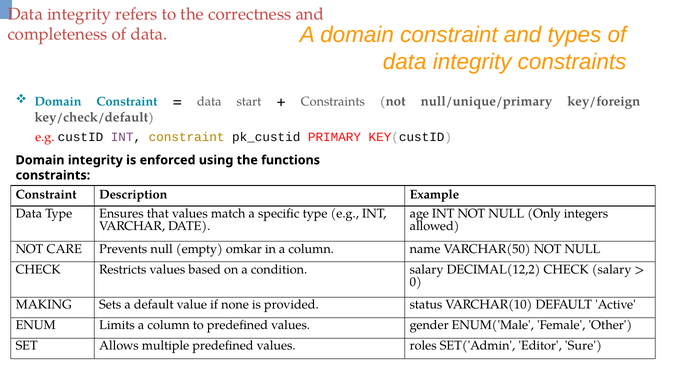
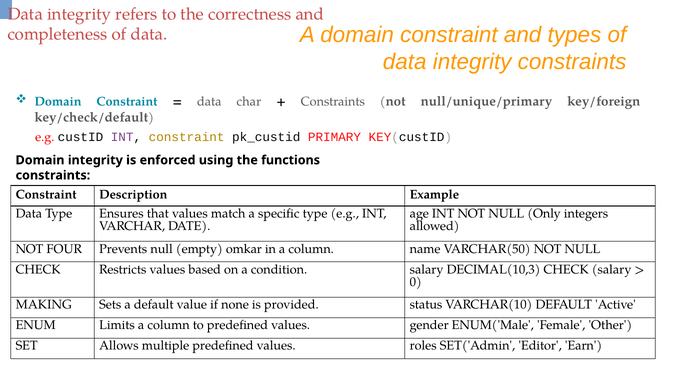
start: start -> char (249, 102)
CARE: CARE -> FOUR (64, 249)
DECIMAL(12,2: DECIMAL(12,2 -> DECIMAL(10,3 (494, 270)
Sure: Sure -> Earn (584, 346)
